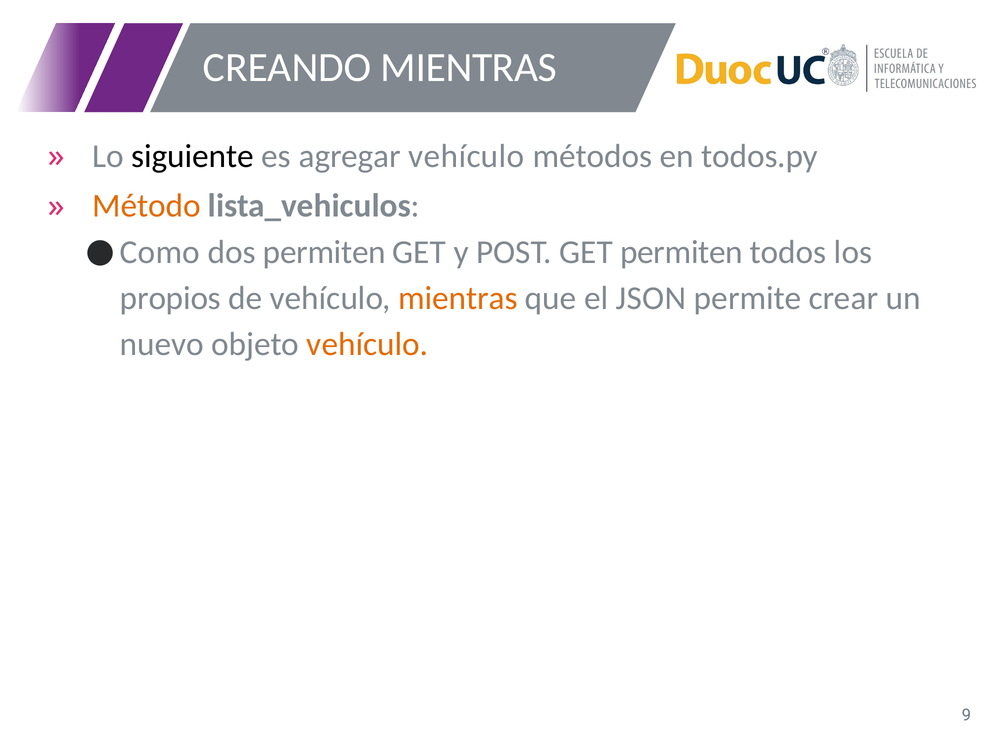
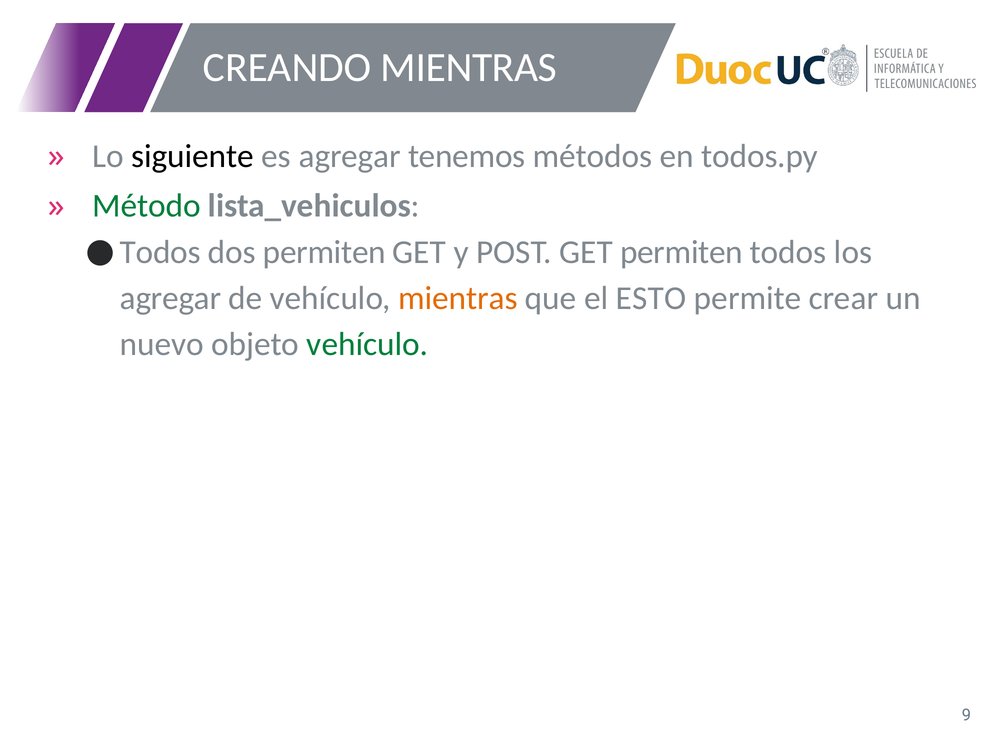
agregar vehículo: vehículo -> tenemos (467, 156)
Método colour: orange -> green (146, 206)
Como: Como -> Todos (160, 252)
propios: propios -> agregar (171, 298)
JSON: JSON -> ESTO (651, 298)
vehículo colour: orange -> green (367, 344)
